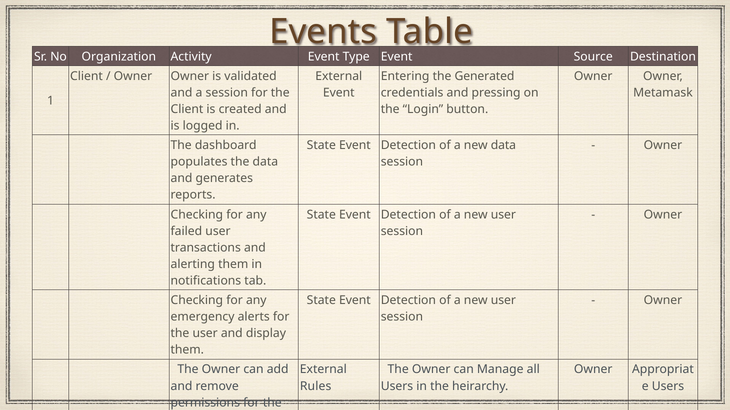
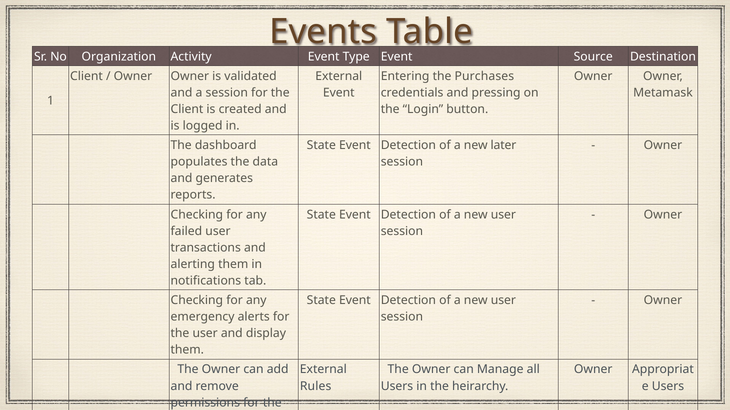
Generated: Generated -> Purchases (484, 76)
new data: data -> later (503, 146)
